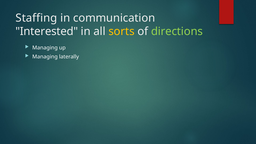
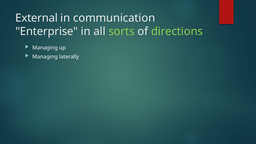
Staffing: Staffing -> External (37, 18)
Interested: Interested -> Enterprise (47, 31)
sorts colour: yellow -> light green (121, 31)
